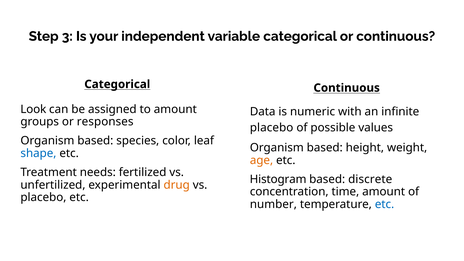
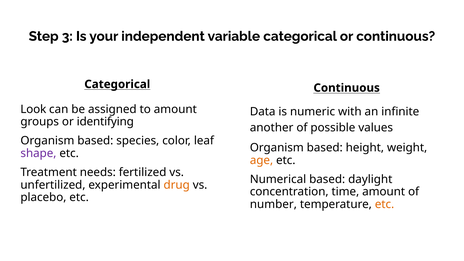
responses: responses -> identifying (105, 122)
placebo: placebo -> another (272, 128)
shape colour: blue -> purple (38, 153)
Histogram: Histogram -> Numerical (278, 179)
discrete: discrete -> daylight (370, 179)
etc colour: blue -> orange (385, 204)
